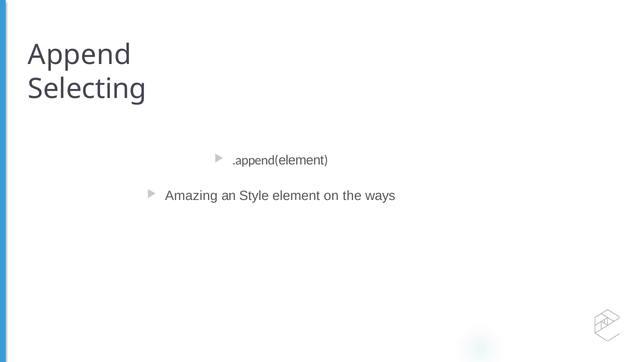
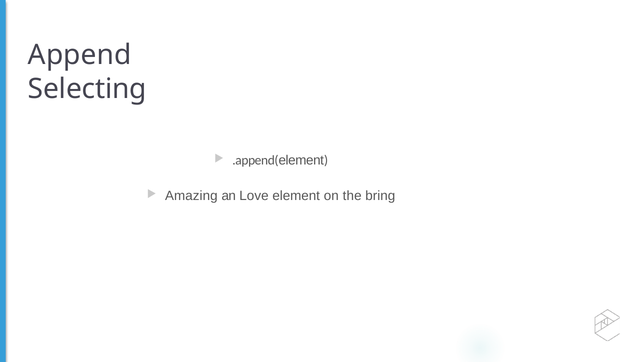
Style: Style -> Love (254, 196)
ways: ways -> bring (380, 196)
